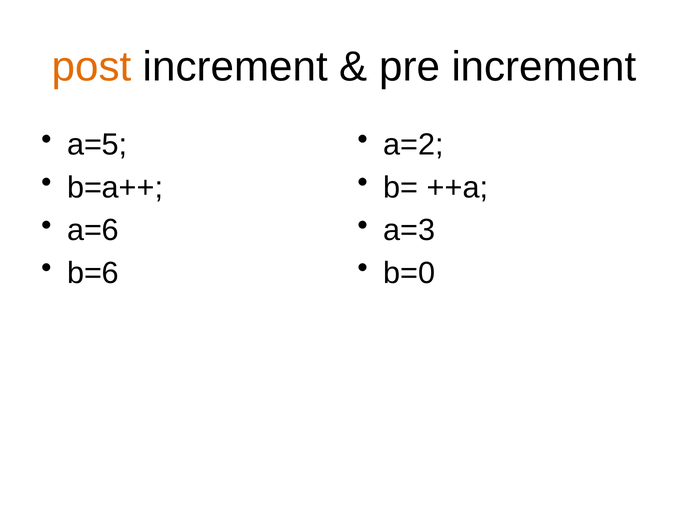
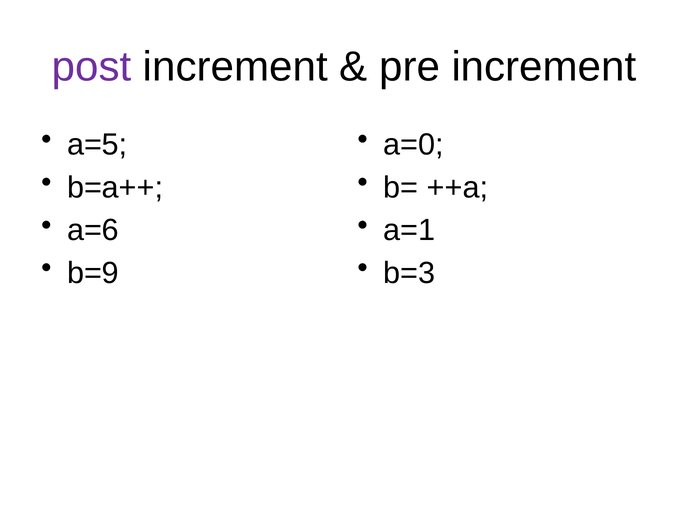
post colour: orange -> purple (91, 67)
a=2: a=2 -> a=0 (414, 144)
a=3: a=3 -> a=1 (409, 230)
b=6: b=6 -> b=9 (93, 273)
b=0: b=0 -> b=3 (409, 273)
